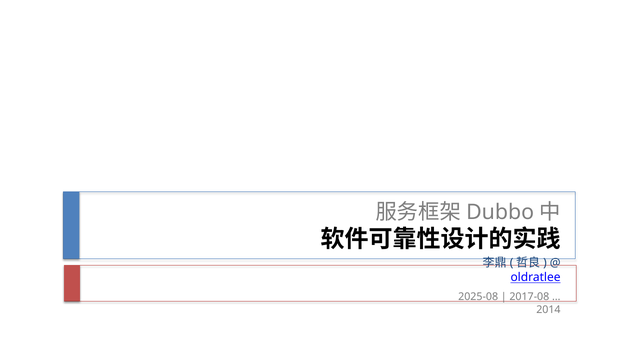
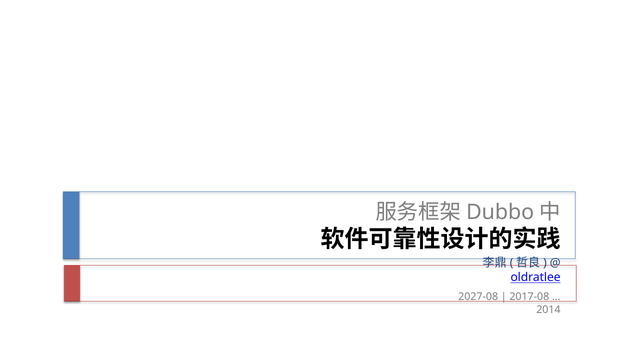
2025-08: 2025-08 -> 2027-08 (478, 297)
